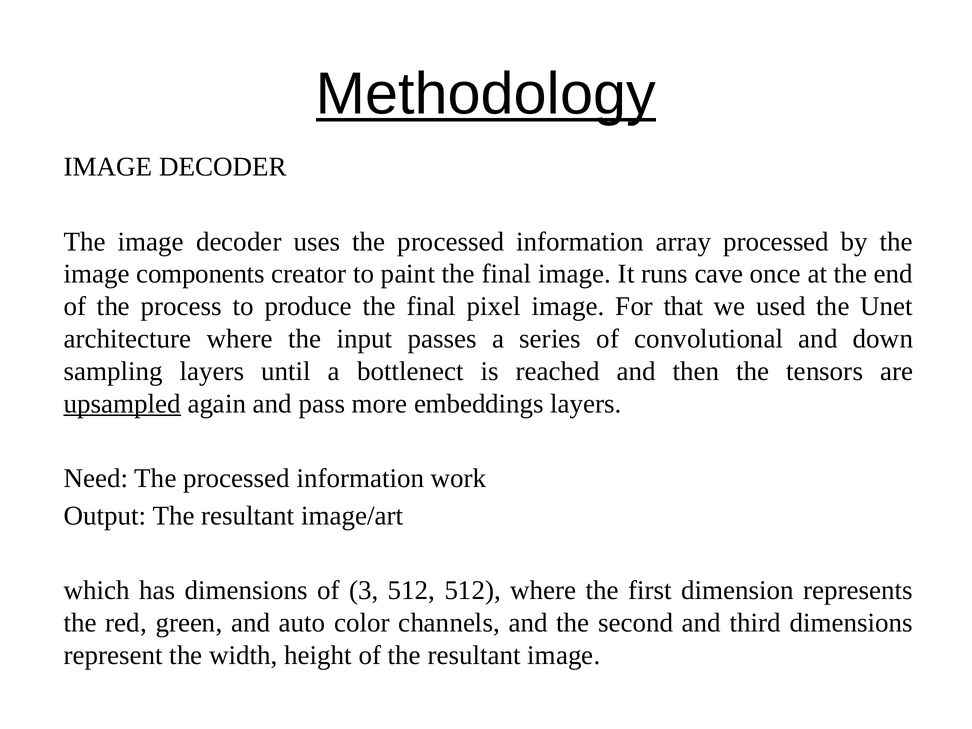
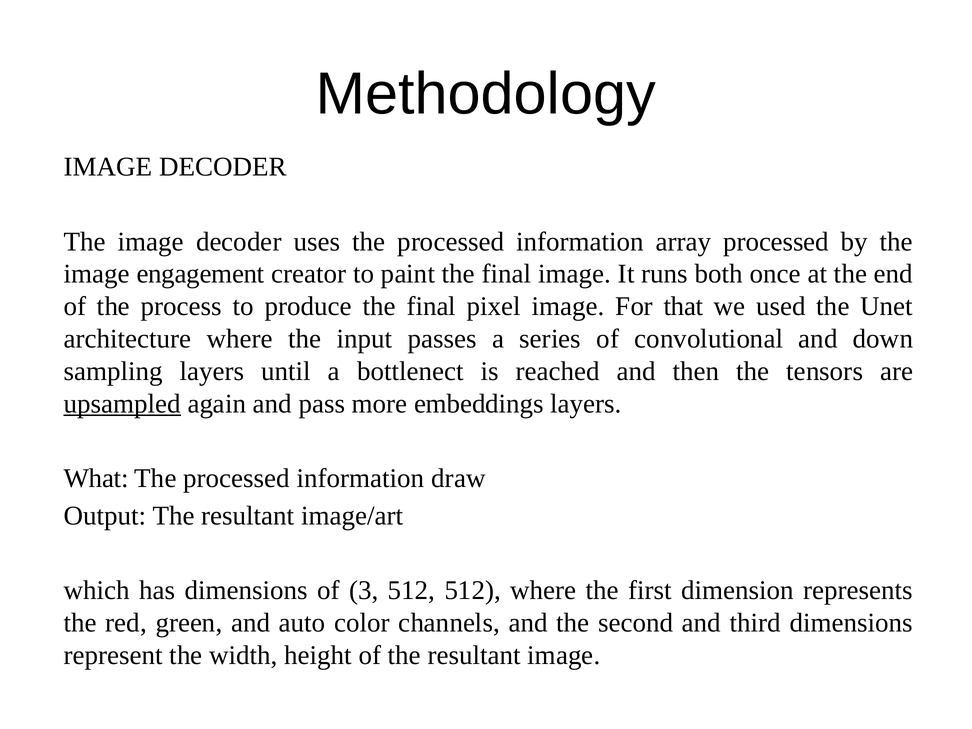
Methodology underline: present -> none (486, 94)
components: components -> engagement (200, 274)
cave: cave -> both (719, 274)
Need: Need -> What (96, 478)
work: work -> draw (459, 478)
